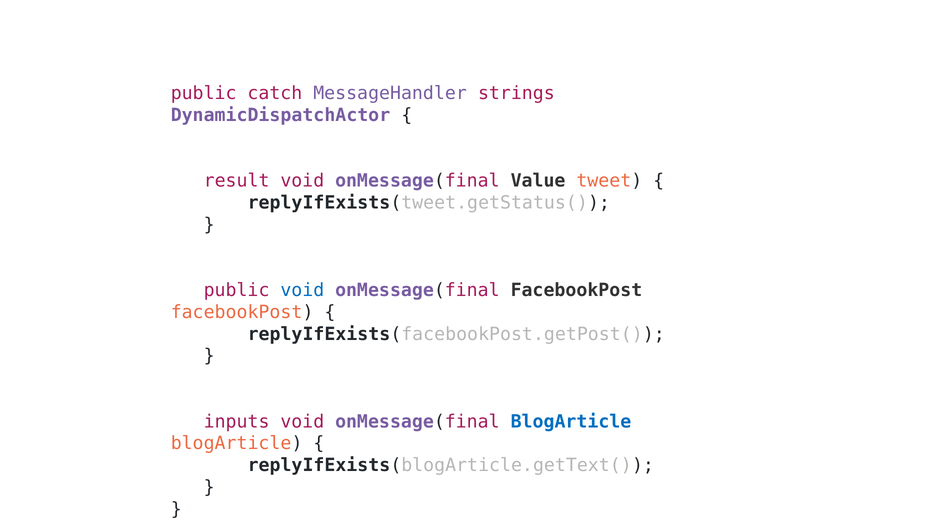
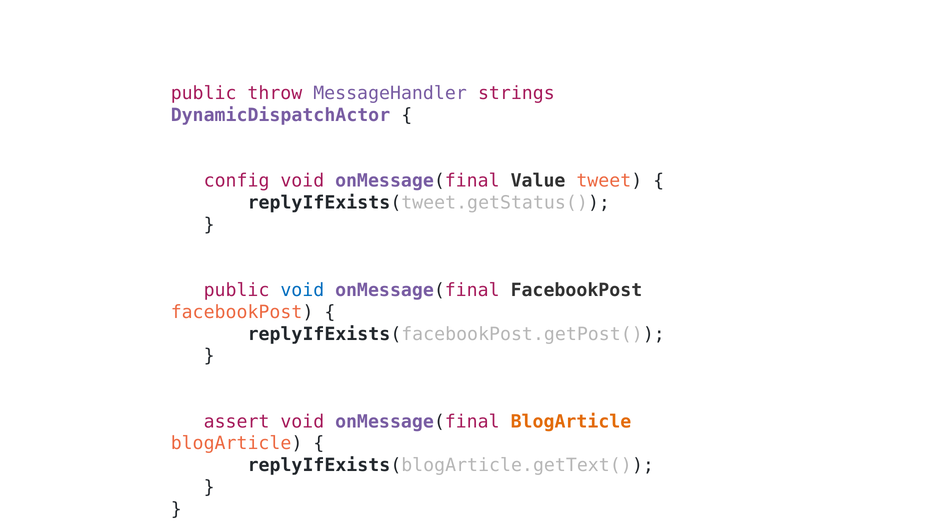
catch: catch -> throw (275, 93)
result: result -> config (237, 181)
inputs: inputs -> assert (237, 421)
BlogArticle colour: blue -> orange (571, 421)
